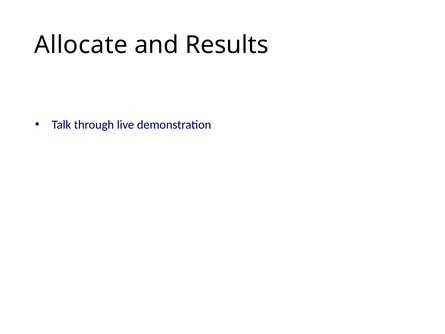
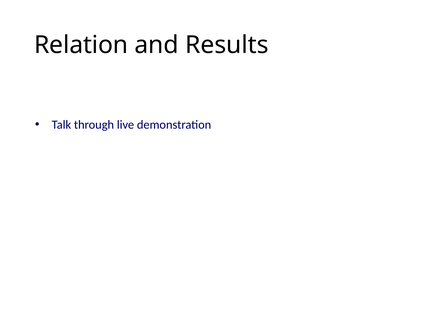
Allocate: Allocate -> Relation (81, 45)
